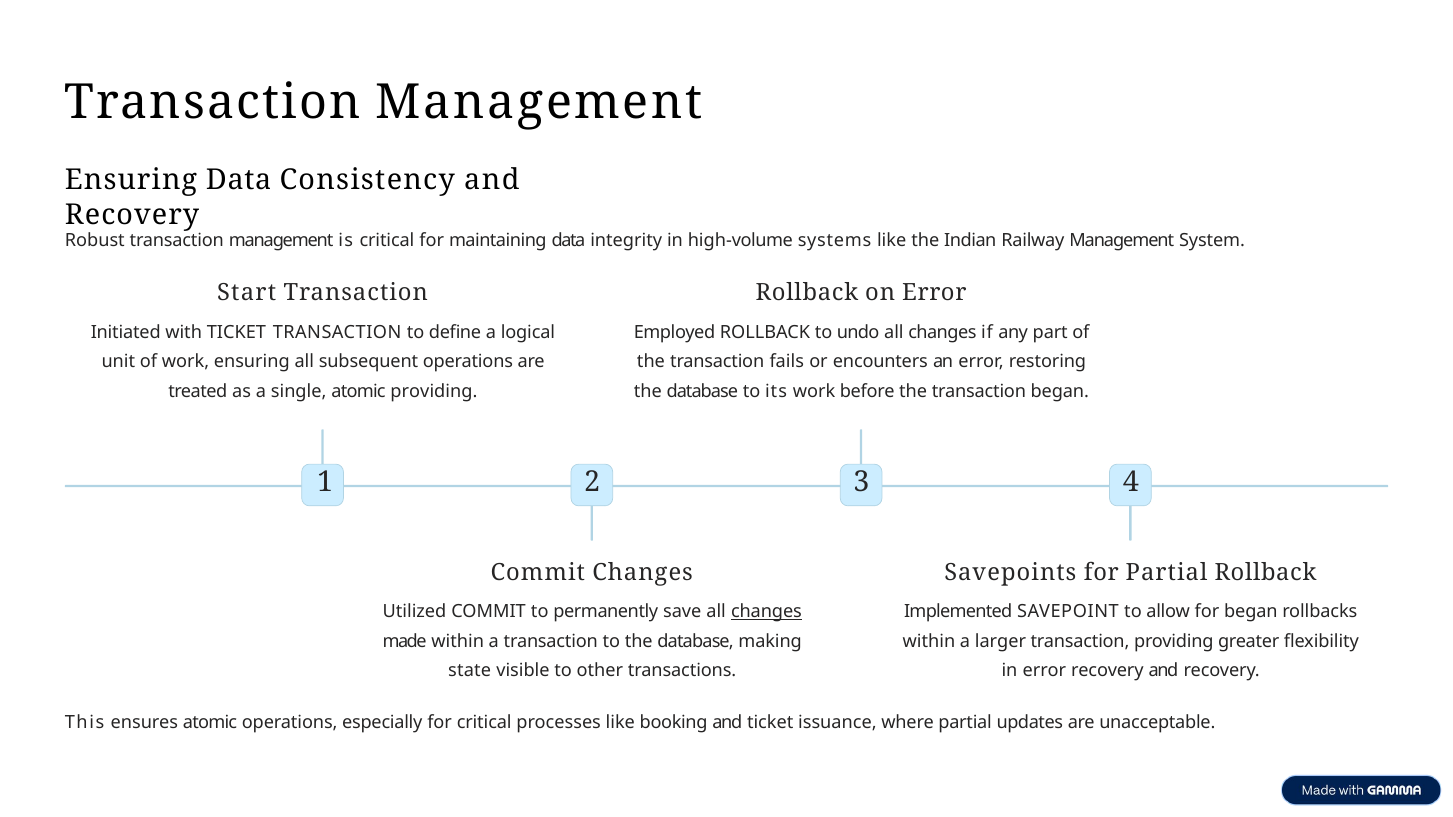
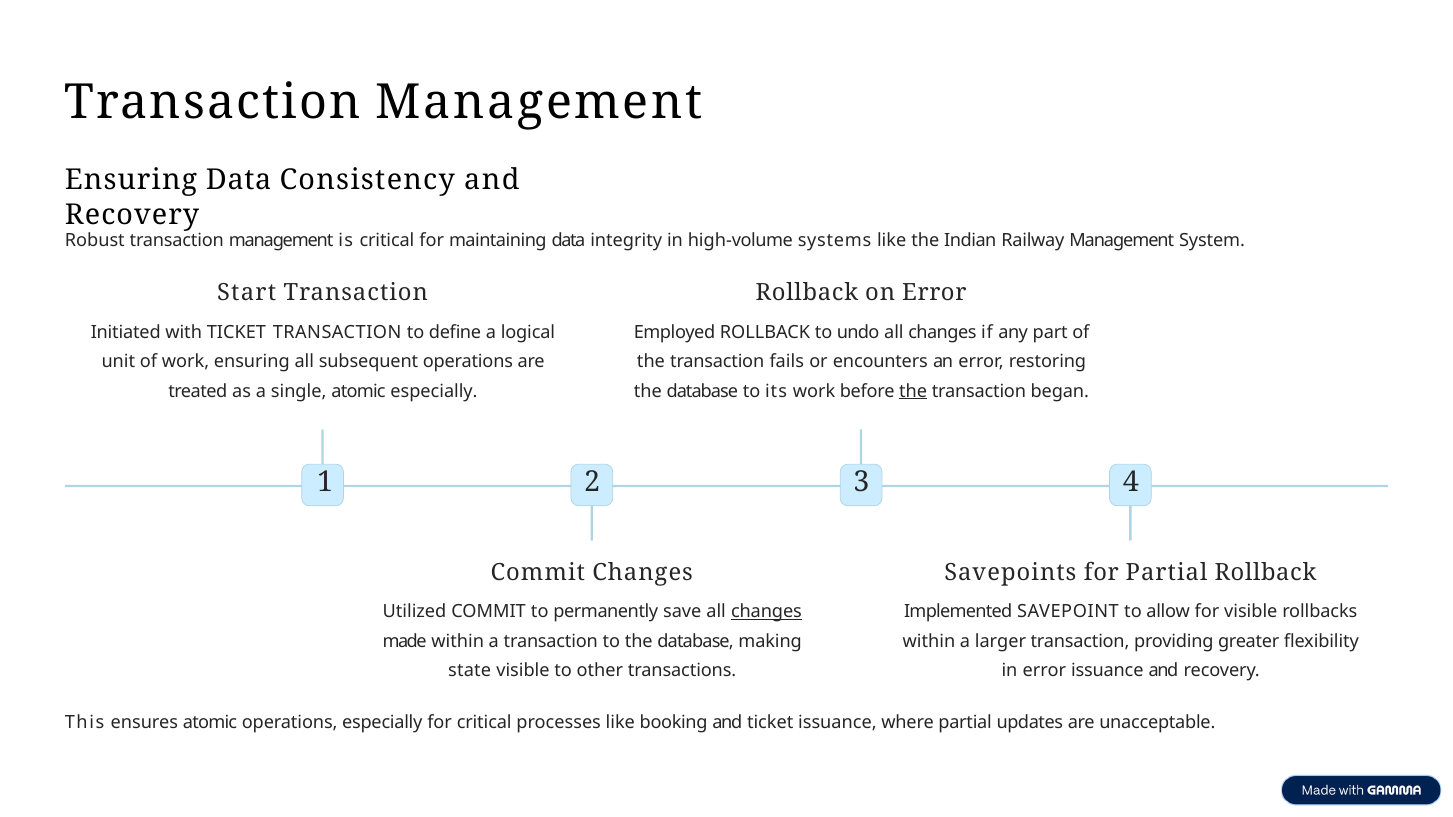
atomic providing: providing -> especially (434, 391)
the underline: none -> present (913, 391)
for began: began -> visible (1251, 612)
error recovery: recovery -> issuance (1107, 671)
